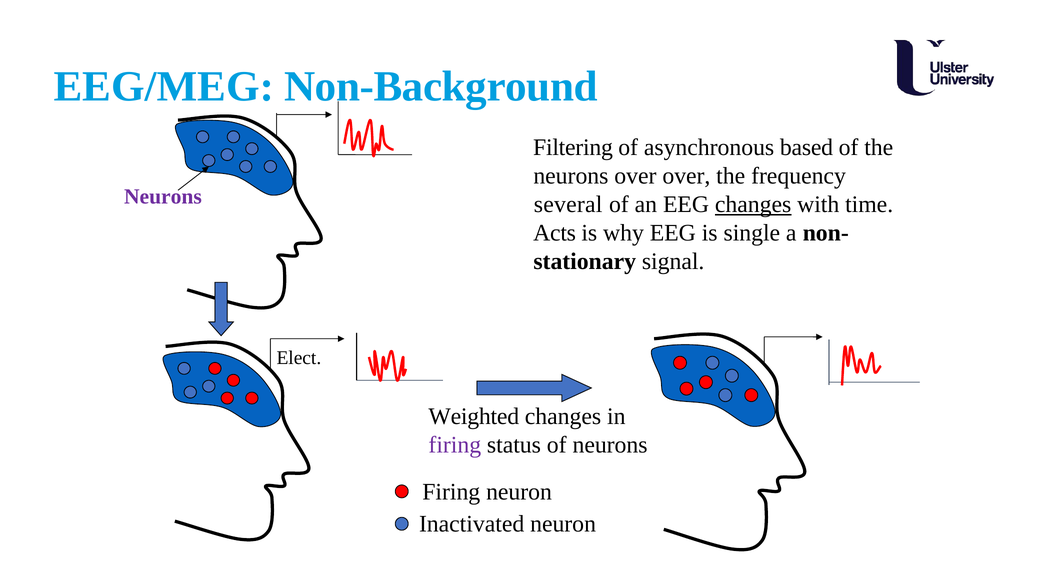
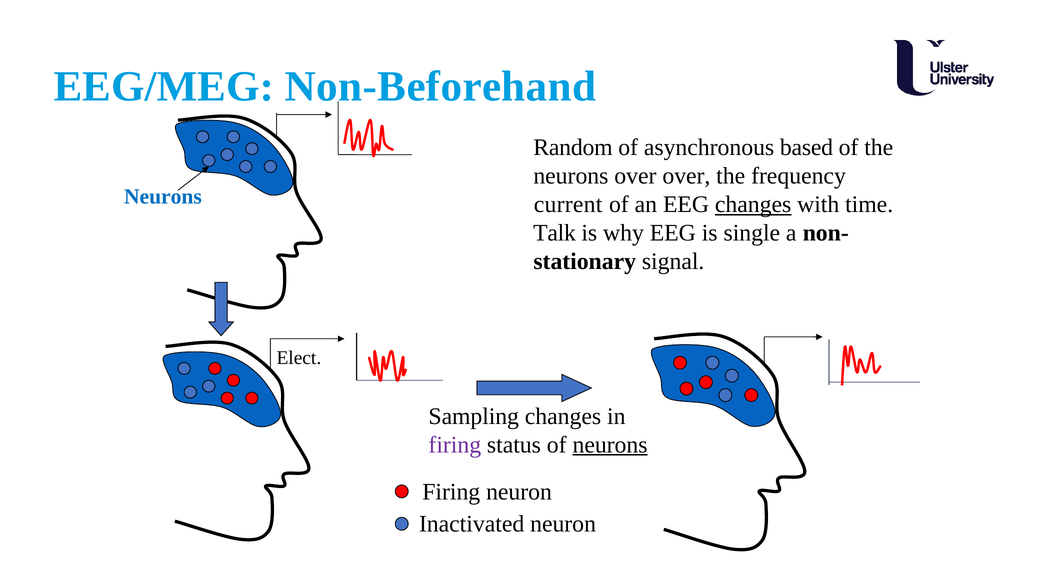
Non-Background: Non-Background -> Non-Beforehand (441, 87)
Filtering: Filtering -> Random (573, 148)
Neurons colour: purple -> blue (163, 197)
several: several -> current (568, 205)
Acts: Acts -> Talk (555, 233)
Weighted: Weighted -> Sampling (474, 416)
neurons underline: none -> present (610, 445)
